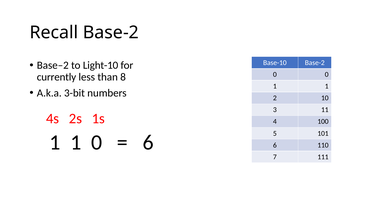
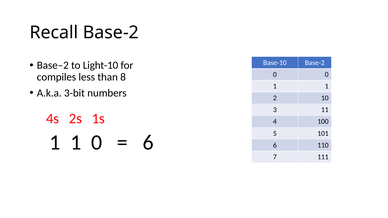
currently: currently -> compiles (56, 77)
